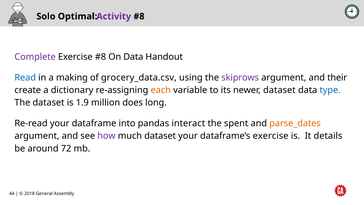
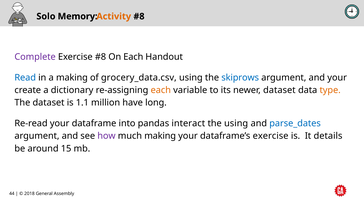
Optimal: Optimal -> Memory (78, 16)
Activity colour: purple -> orange (114, 16)
On Data: Data -> Each (133, 57)
skiprows colour: purple -> blue (240, 78)
and their: their -> your (337, 78)
type colour: blue -> orange (330, 90)
1.9: 1.9 -> 1.1 (82, 103)
does: does -> have (133, 103)
the spent: spent -> using (236, 123)
parse_dates colour: orange -> blue (295, 123)
much dataset: dataset -> making (160, 136)
72: 72 -> 15 (66, 148)
